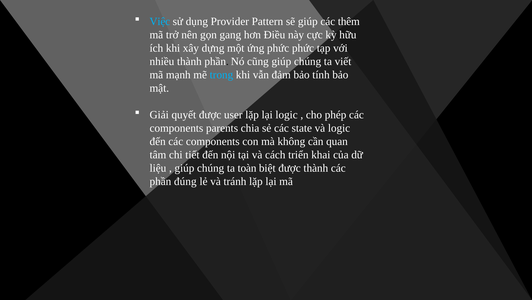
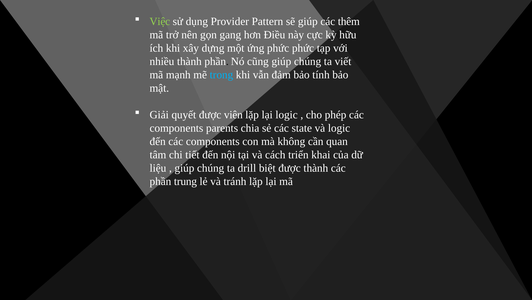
Việc colour: light blue -> light green (160, 21)
user: user -> viên (233, 114)
toàn: toàn -> drill (247, 168)
đúng: đúng -> trung (185, 181)
